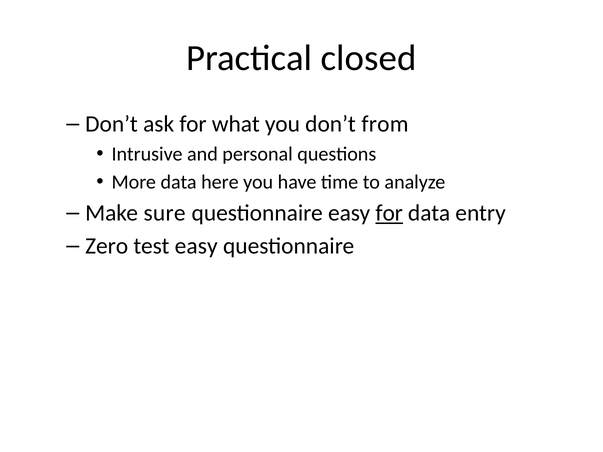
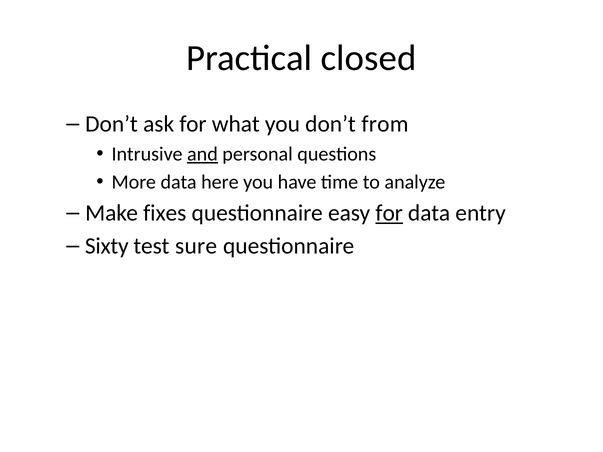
and underline: none -> present (202, 154)
sure: sure -> fixes (165, 213)
Zero: Zero -> Sixty (107, 246)
test easy: easy -> sure (196, 246)
